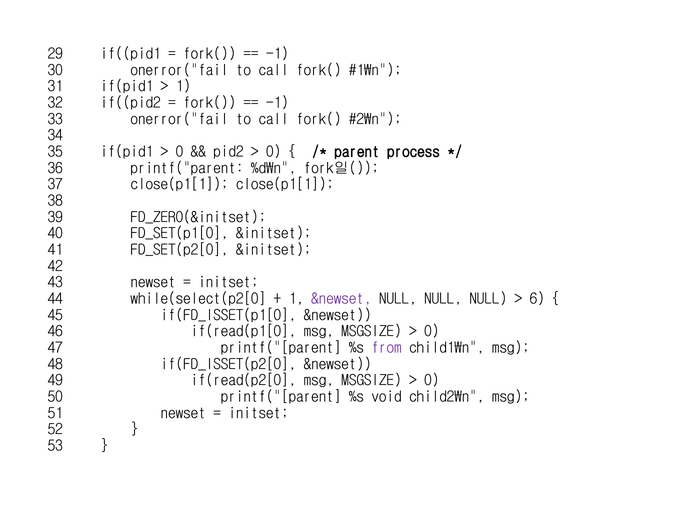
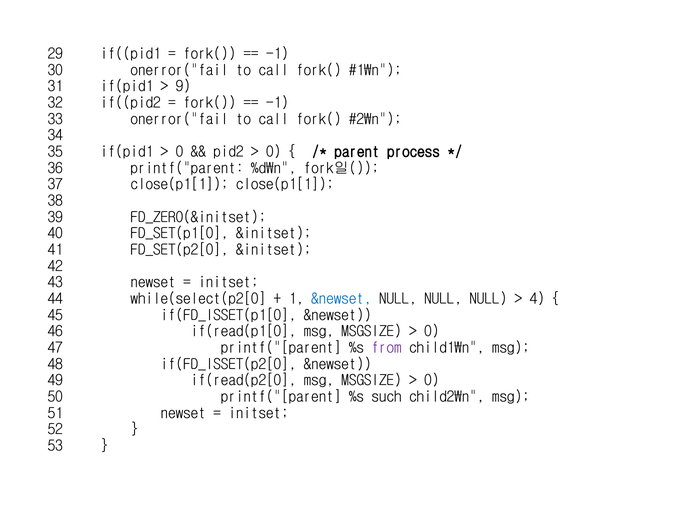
1: 1 -> 9 (183, 86)
&newset colour: purple -> blue (341, 299)
6: 6 -> 4 (537, 299)
void: void -> such (387, 397)
